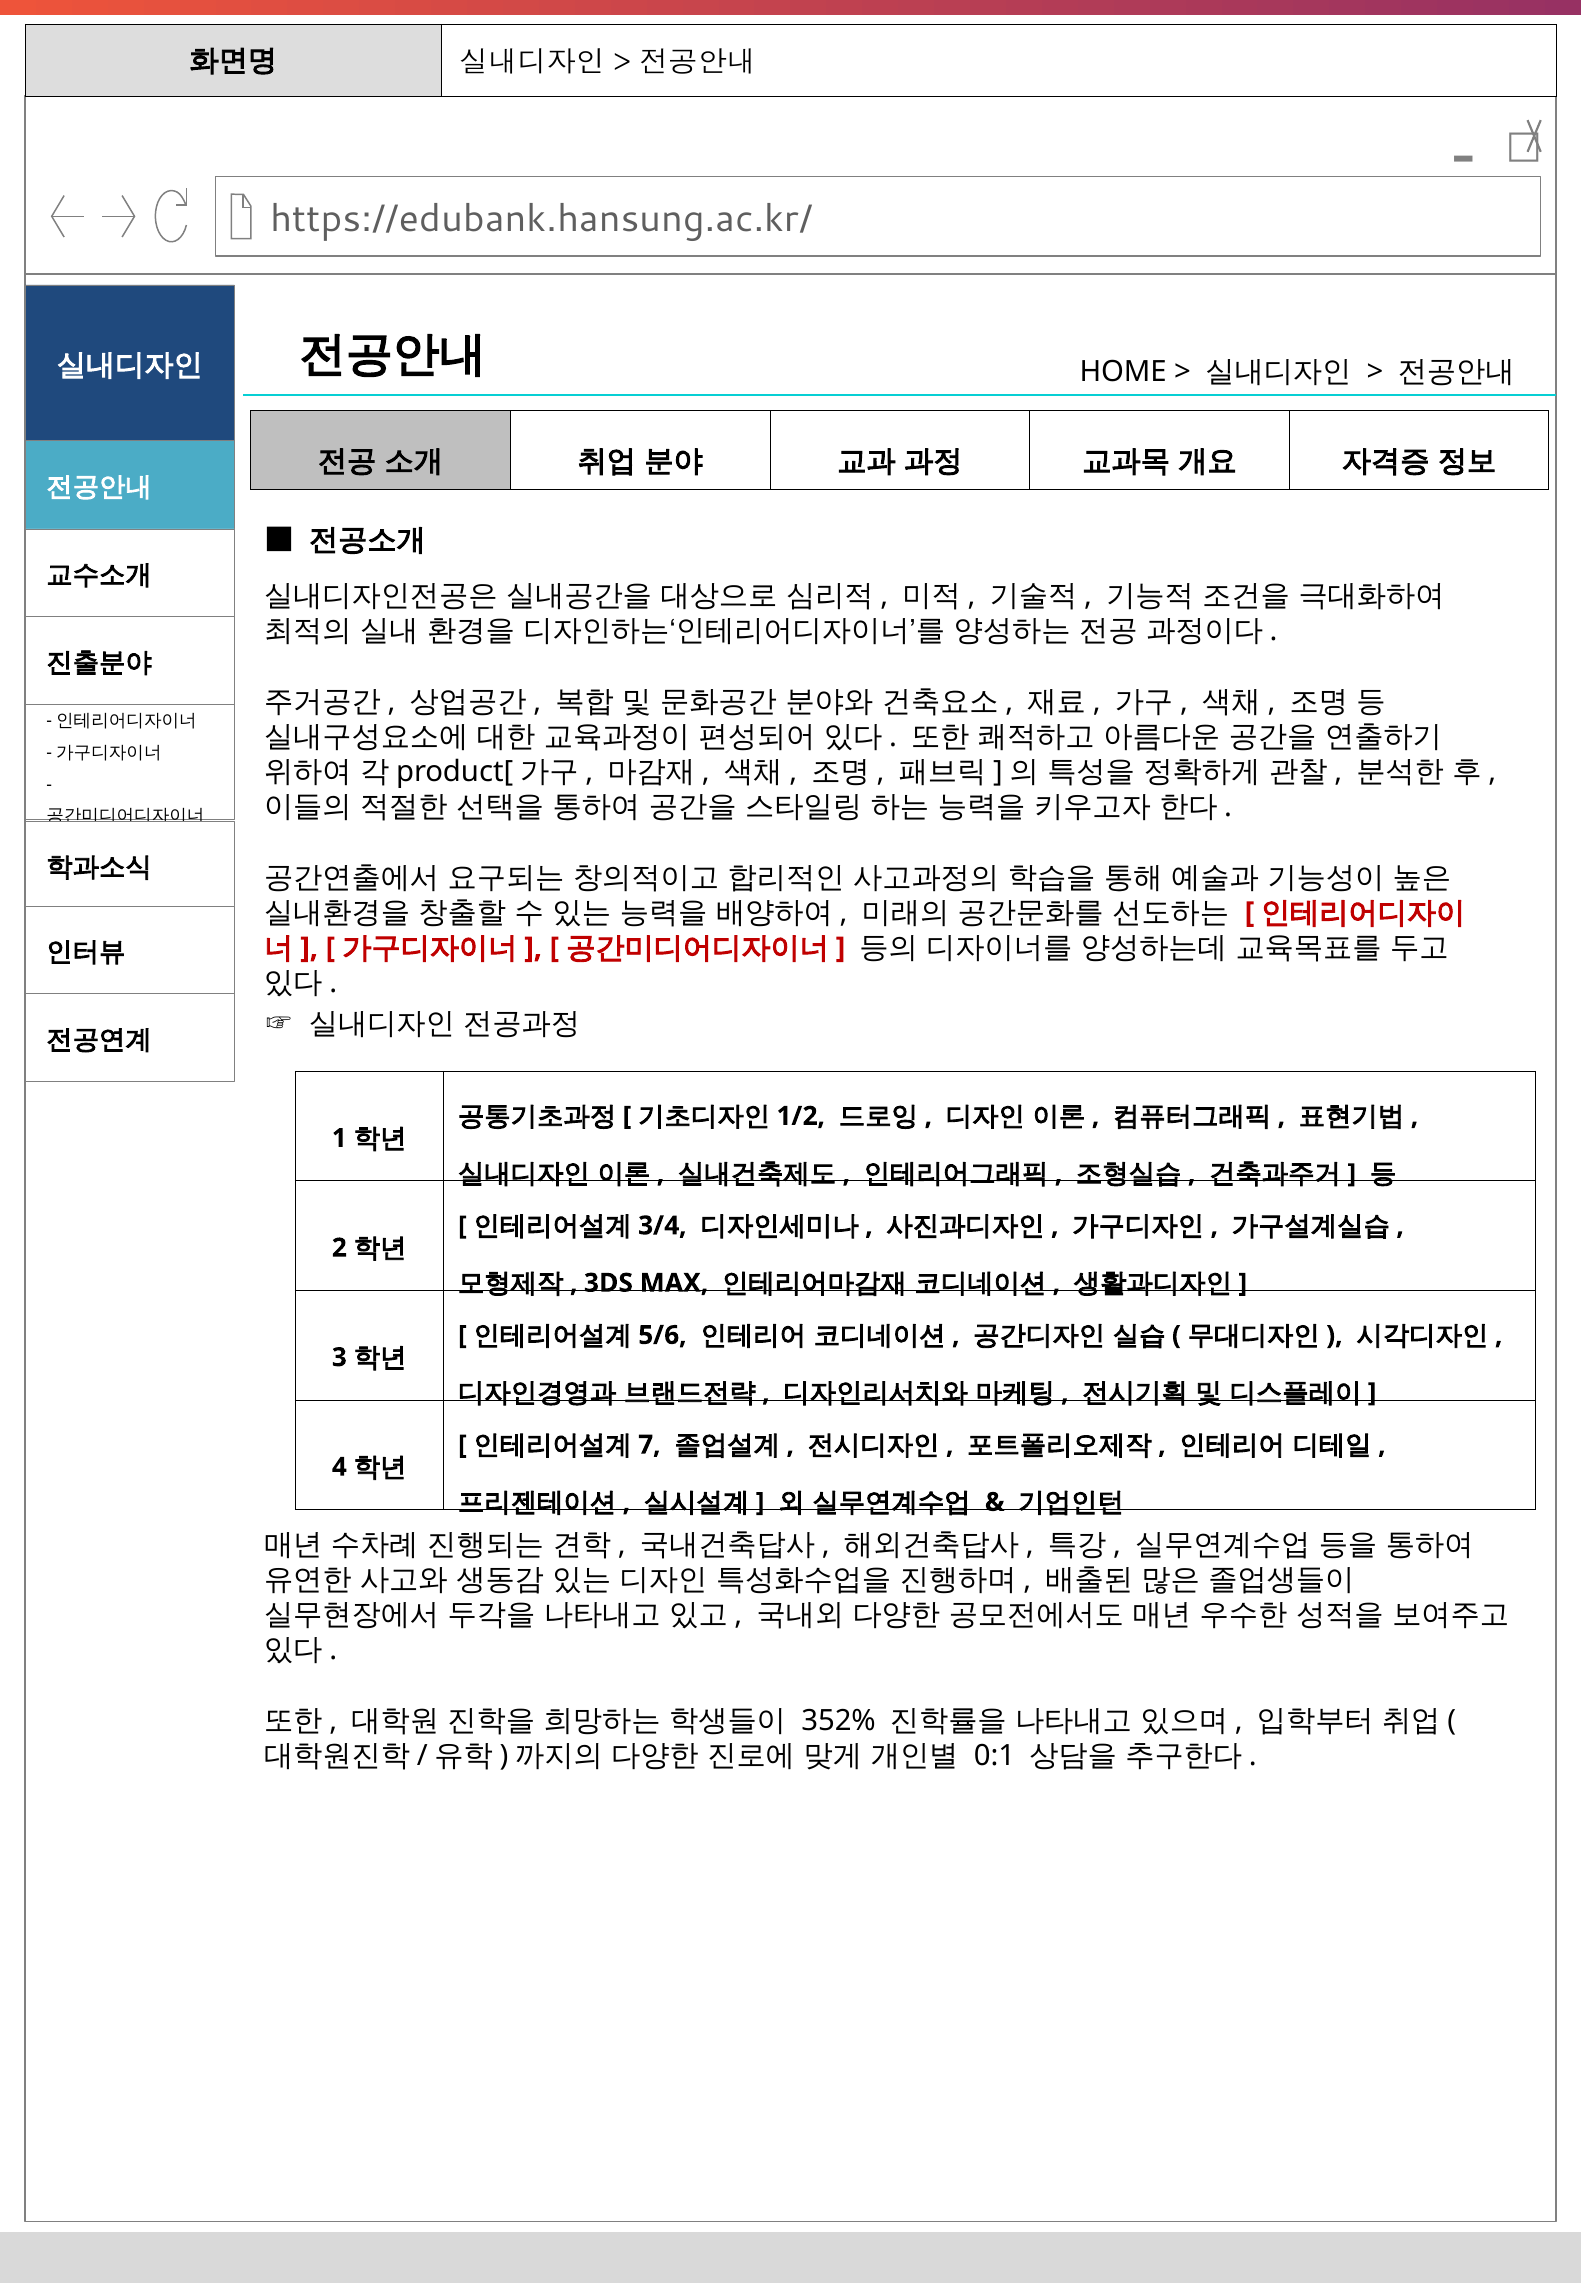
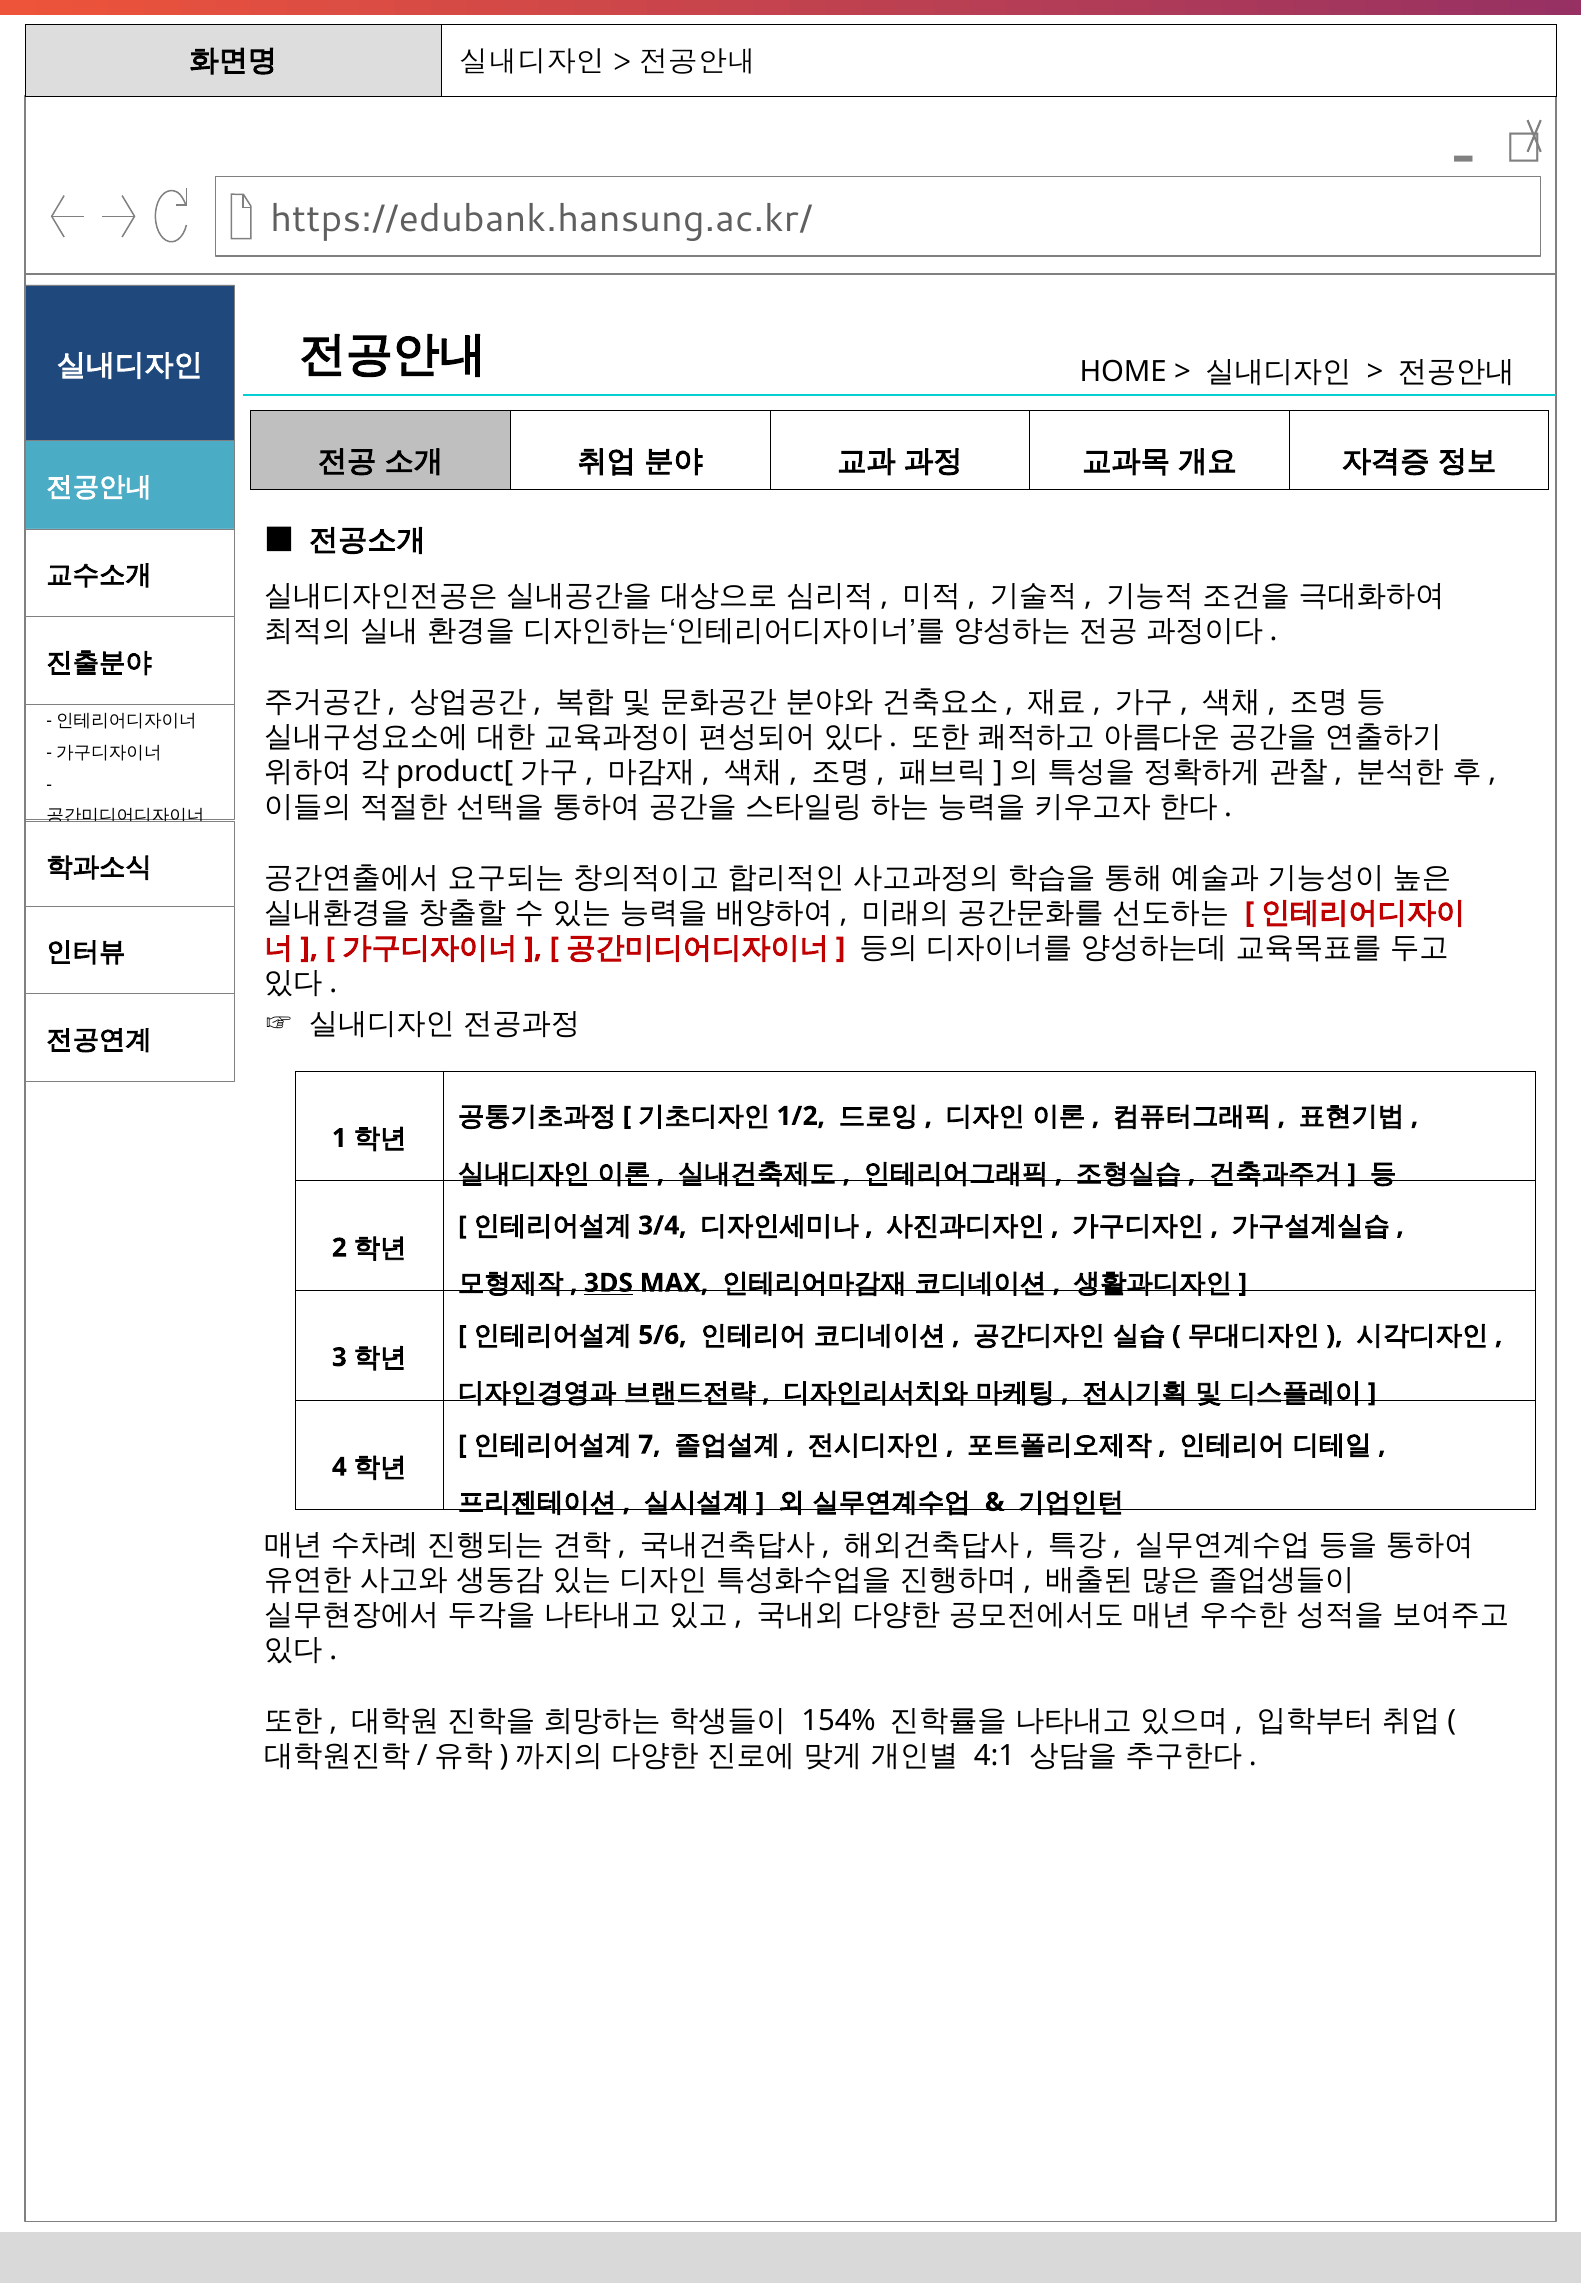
3DS underline: none -> present (608, 1283)
352%: 352% -> 154% (839, 1721)
0:1: 0:1 -> 4:1 (994, 1756)
